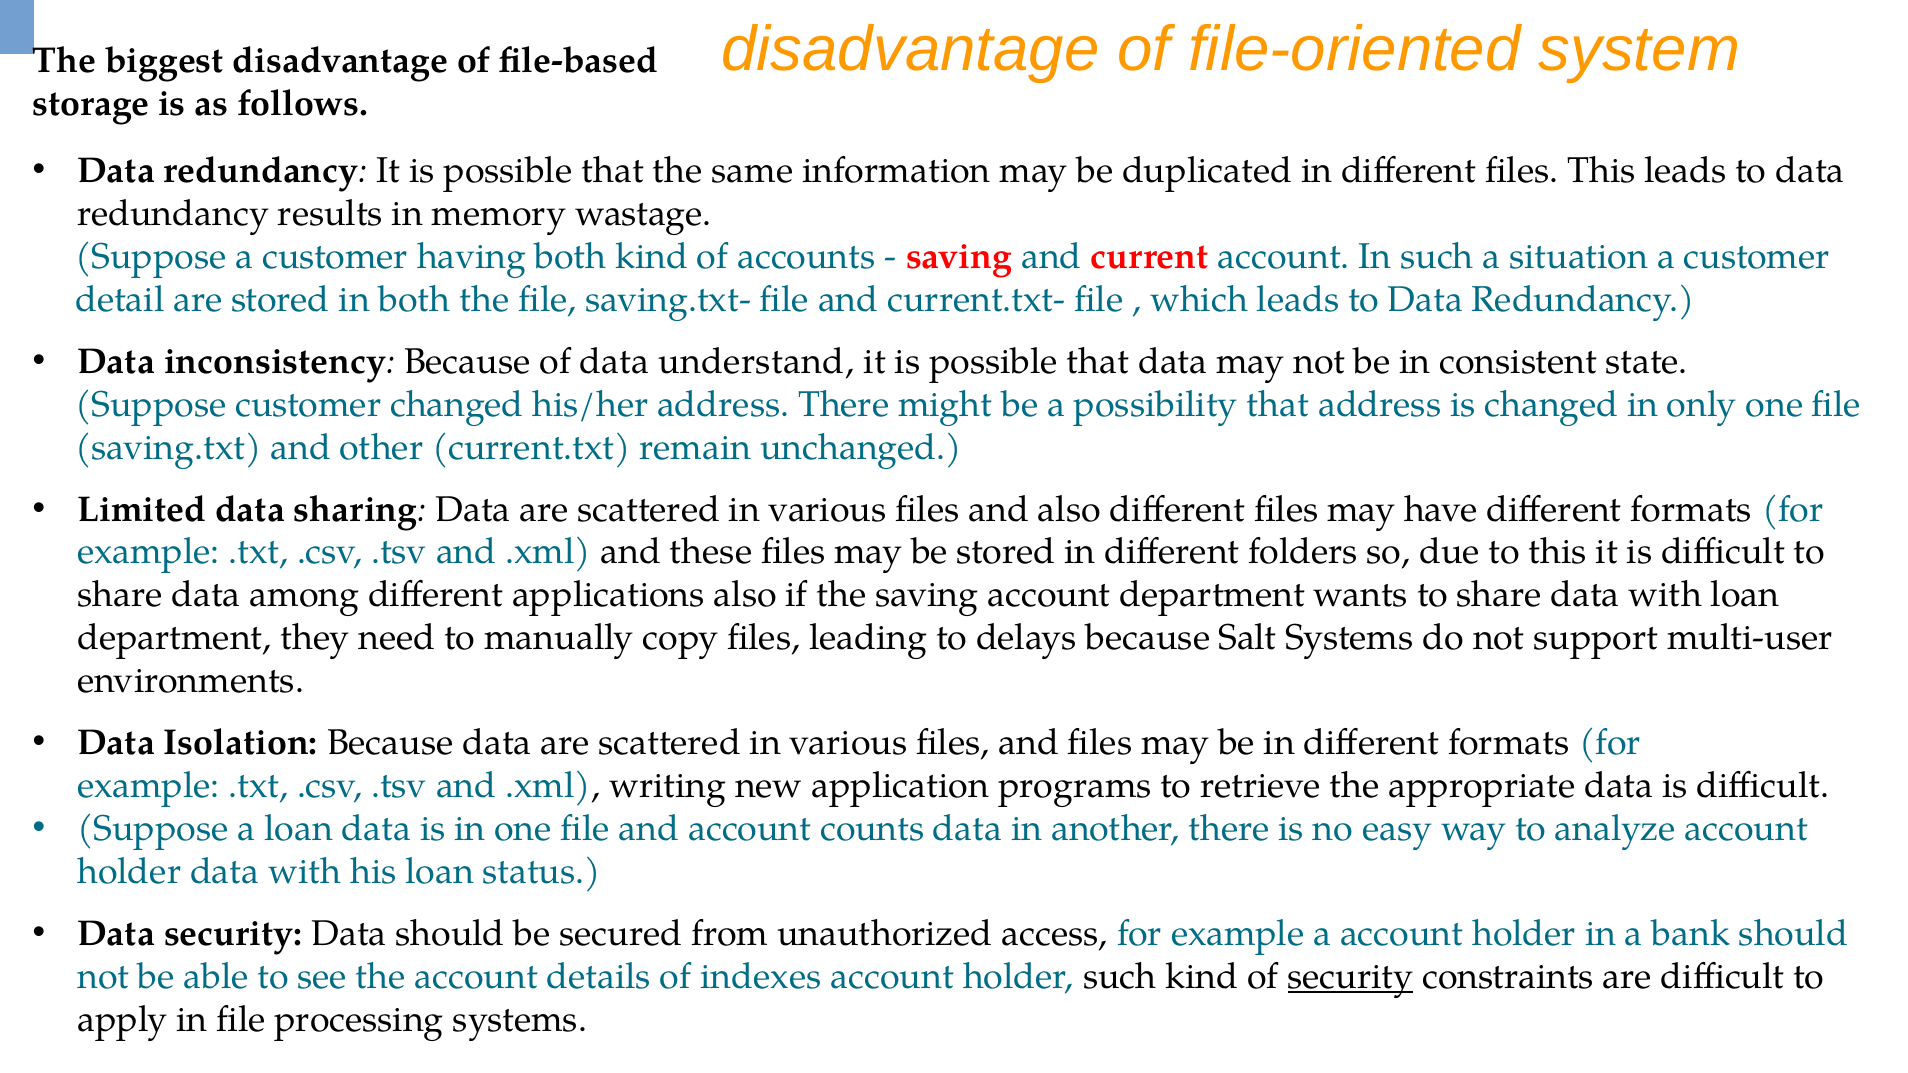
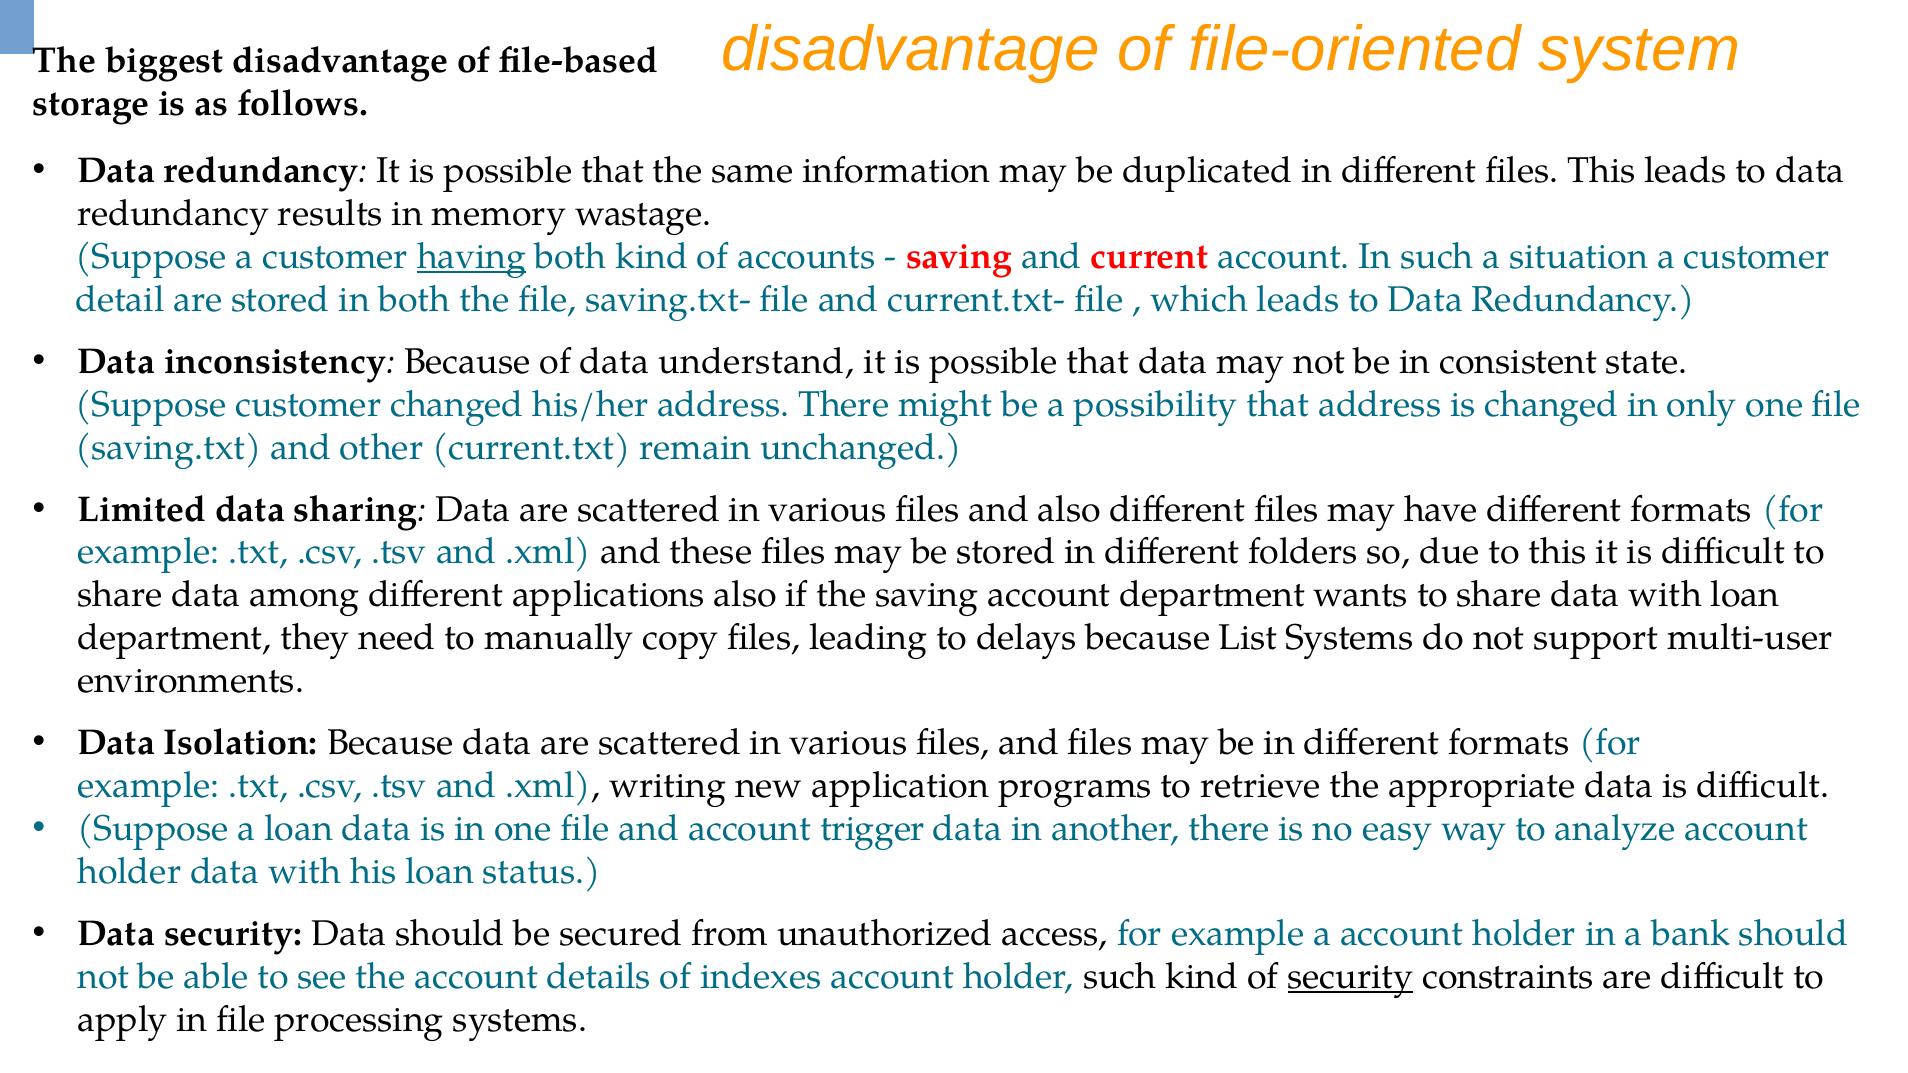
having underline: none -> present (472, 257)
Salt: Salt -> List (1248, 638)
counts: counts -> trigger (872, 829)
